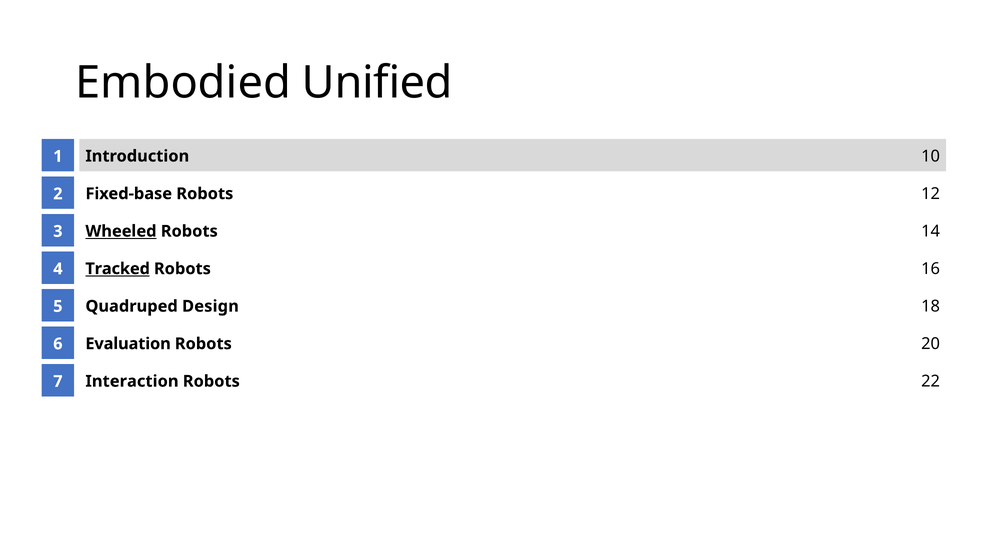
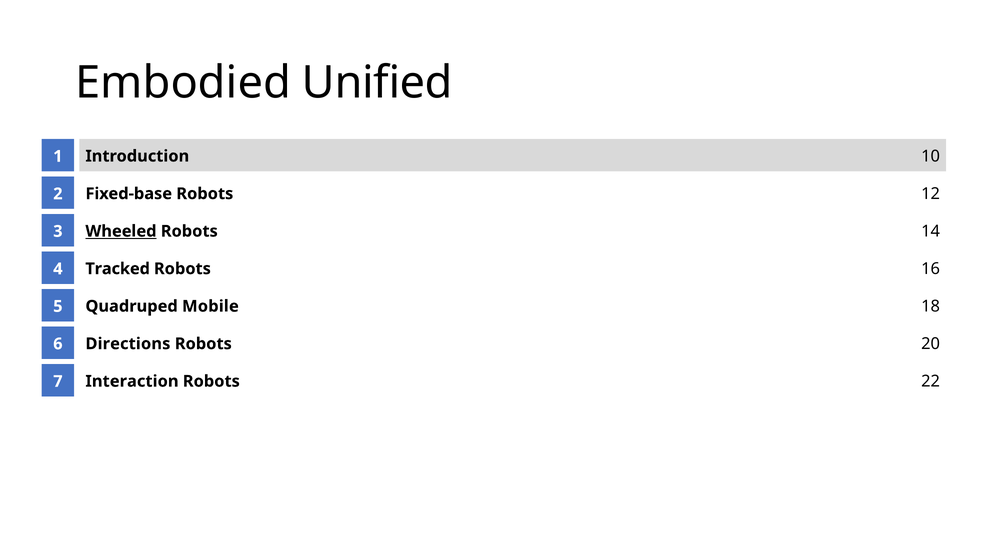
Tracked underline: present -> none (118, 269)
Design: Design -> Mobile (210, 307)
Evaluation: Evaluation -> Directions (128, 344)
